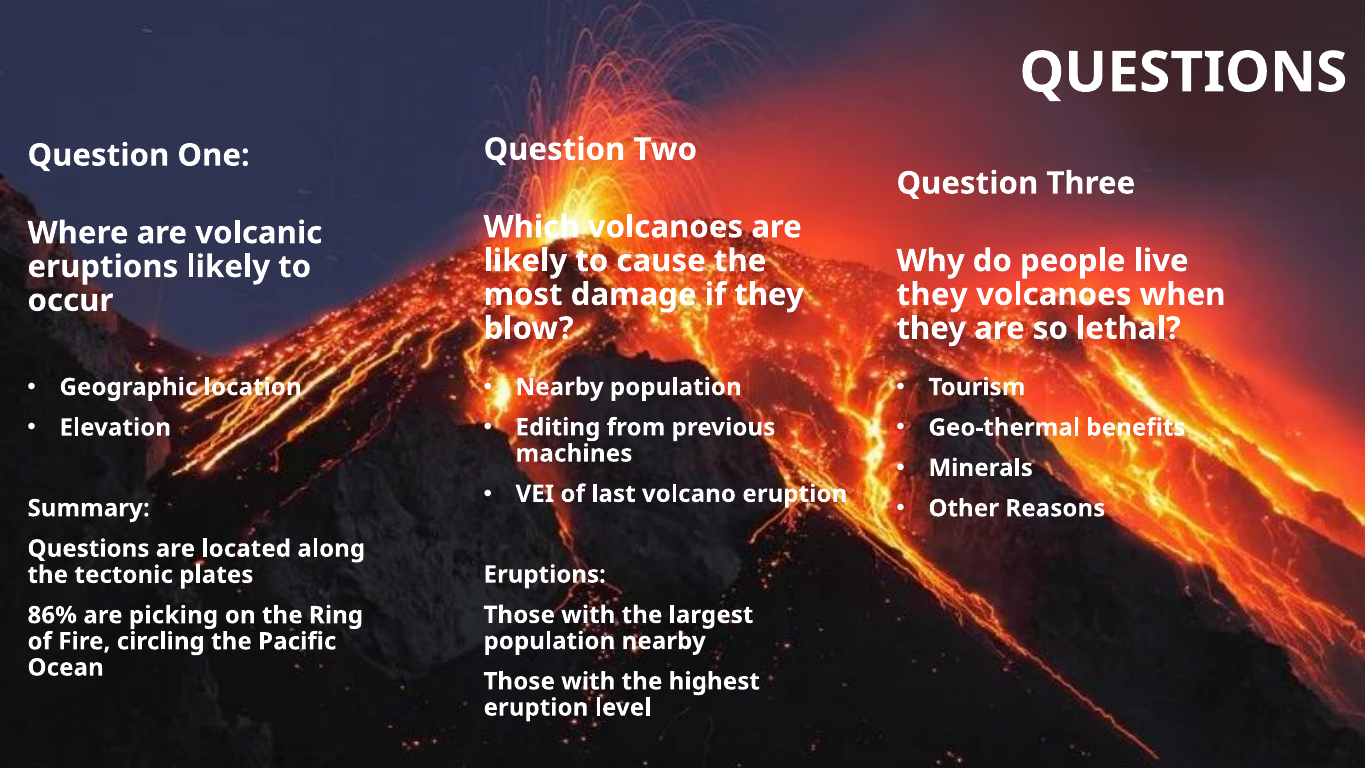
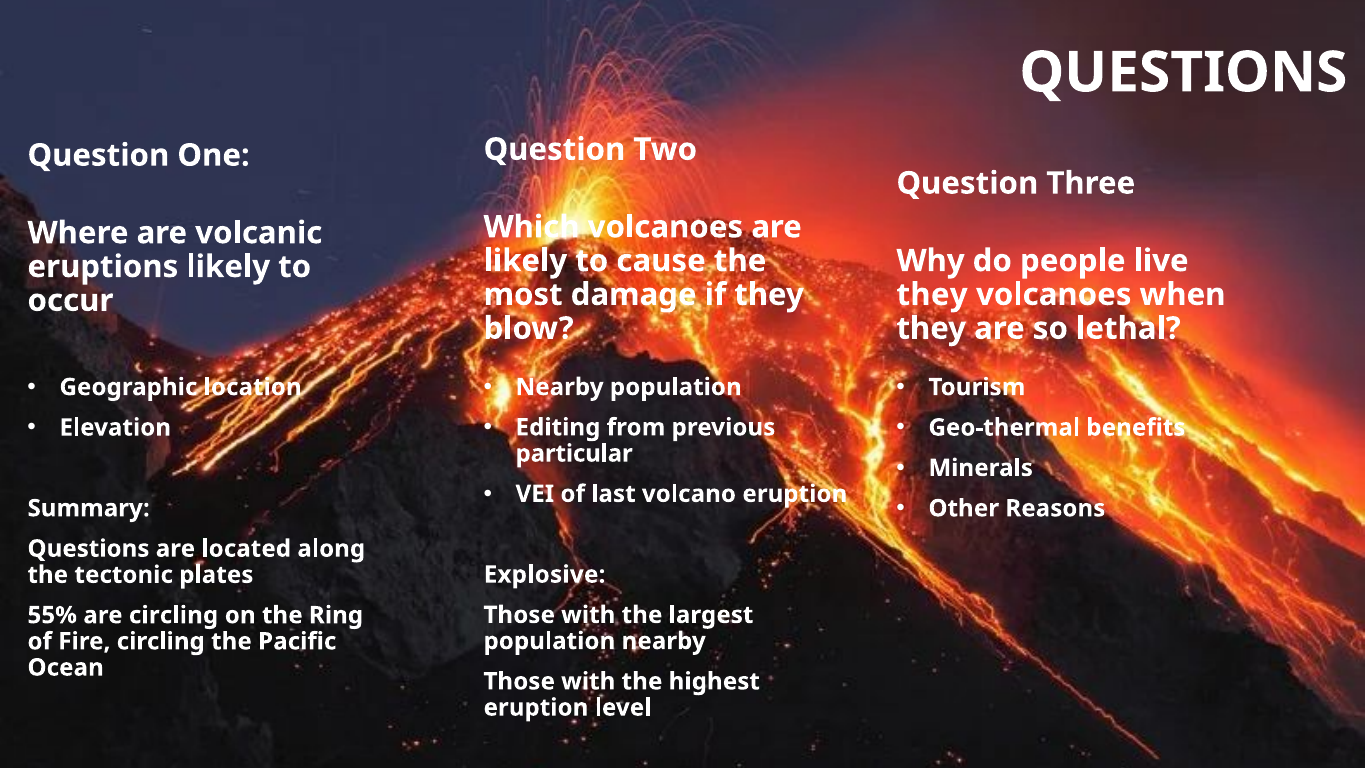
machines: machines -> particular (574, 453)
Eruptions: Eruptions -> Explosive (545, 575)
86%: 86% -> 55% (52, 615)
are picking: picking -> circling (174, 615)
